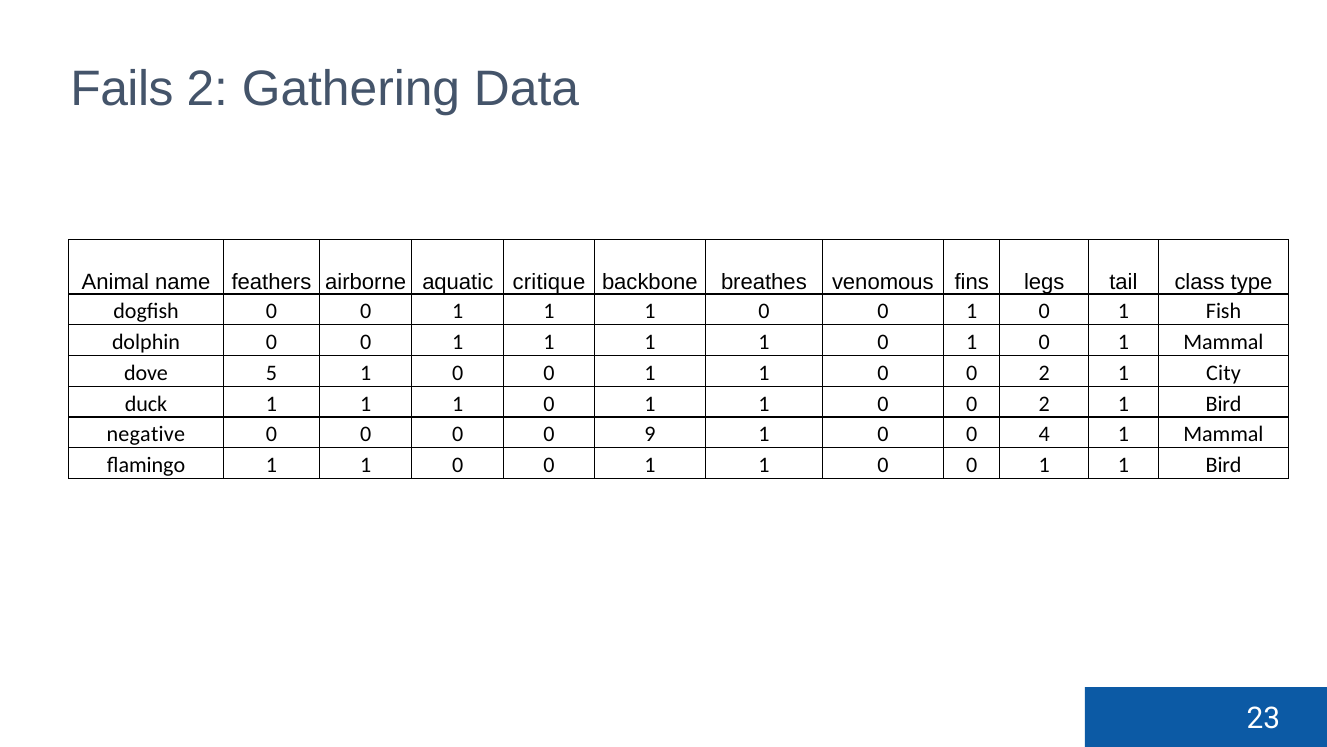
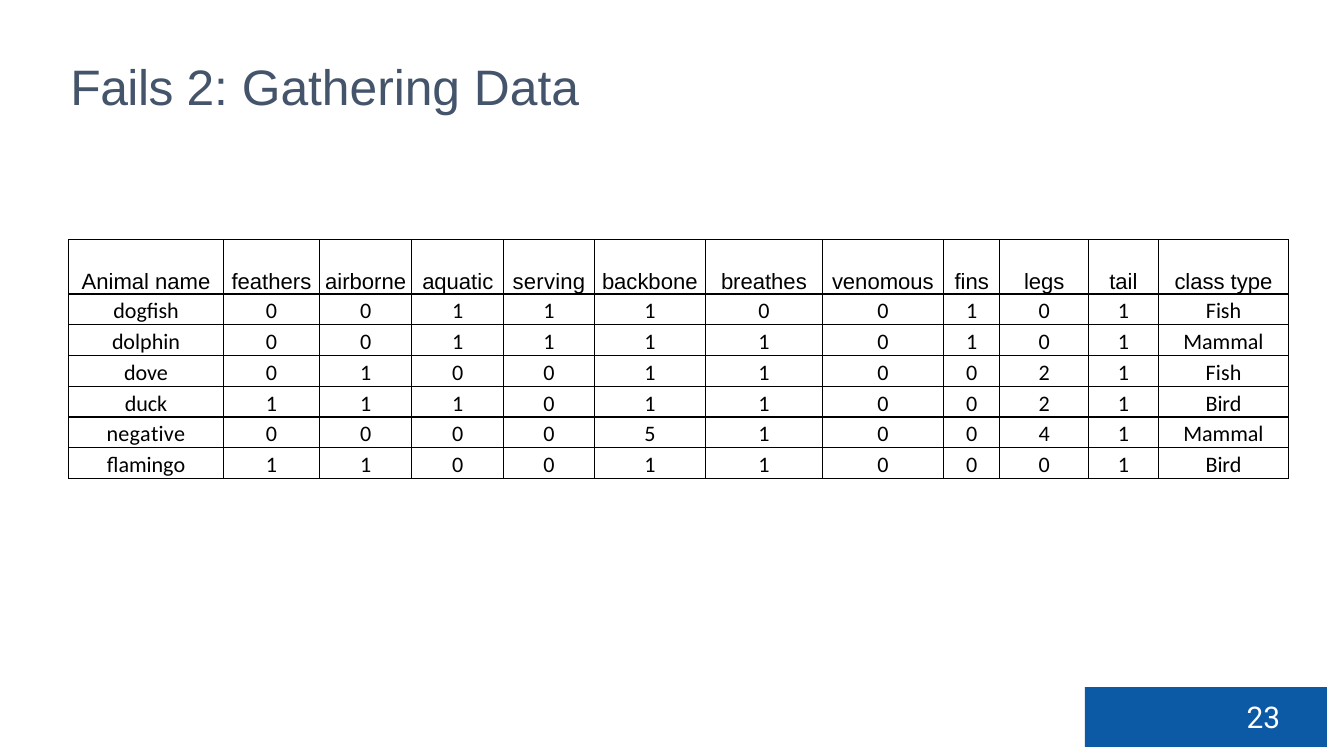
critique: critique -> serving (549, 282)
dove 5: 5 -> 0 (272, 373)
2 1 City: City -> Fish (1223, 373)
9: 9 -> 5 (650, 434)
1: 1 -> 0 (1044, 465)
